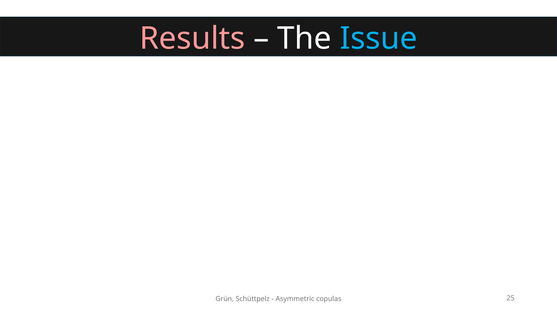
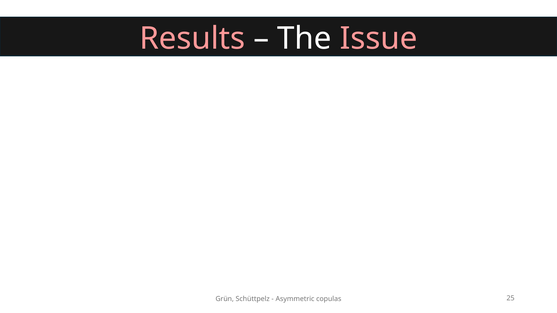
Issue colour: light blue -> pink (379, 39)
